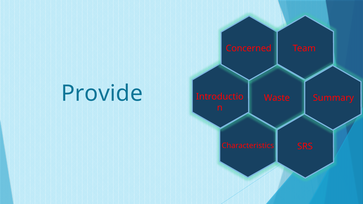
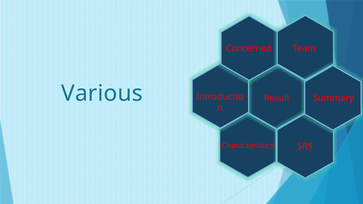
Provide: Provide -> Various (102, 94)
Waste: Waste -> Result (277, 98)
